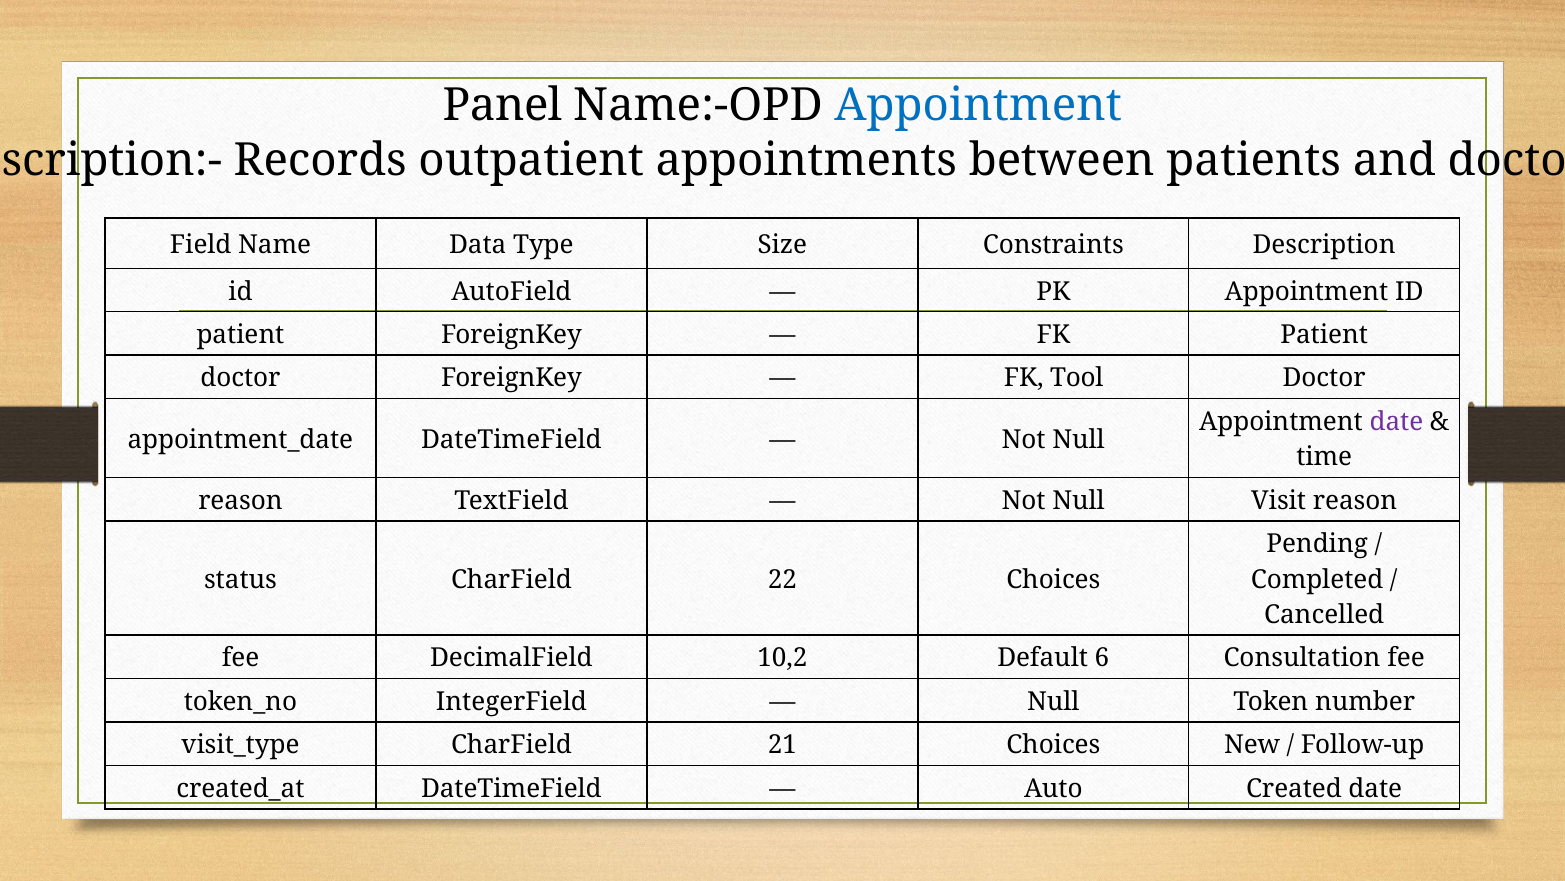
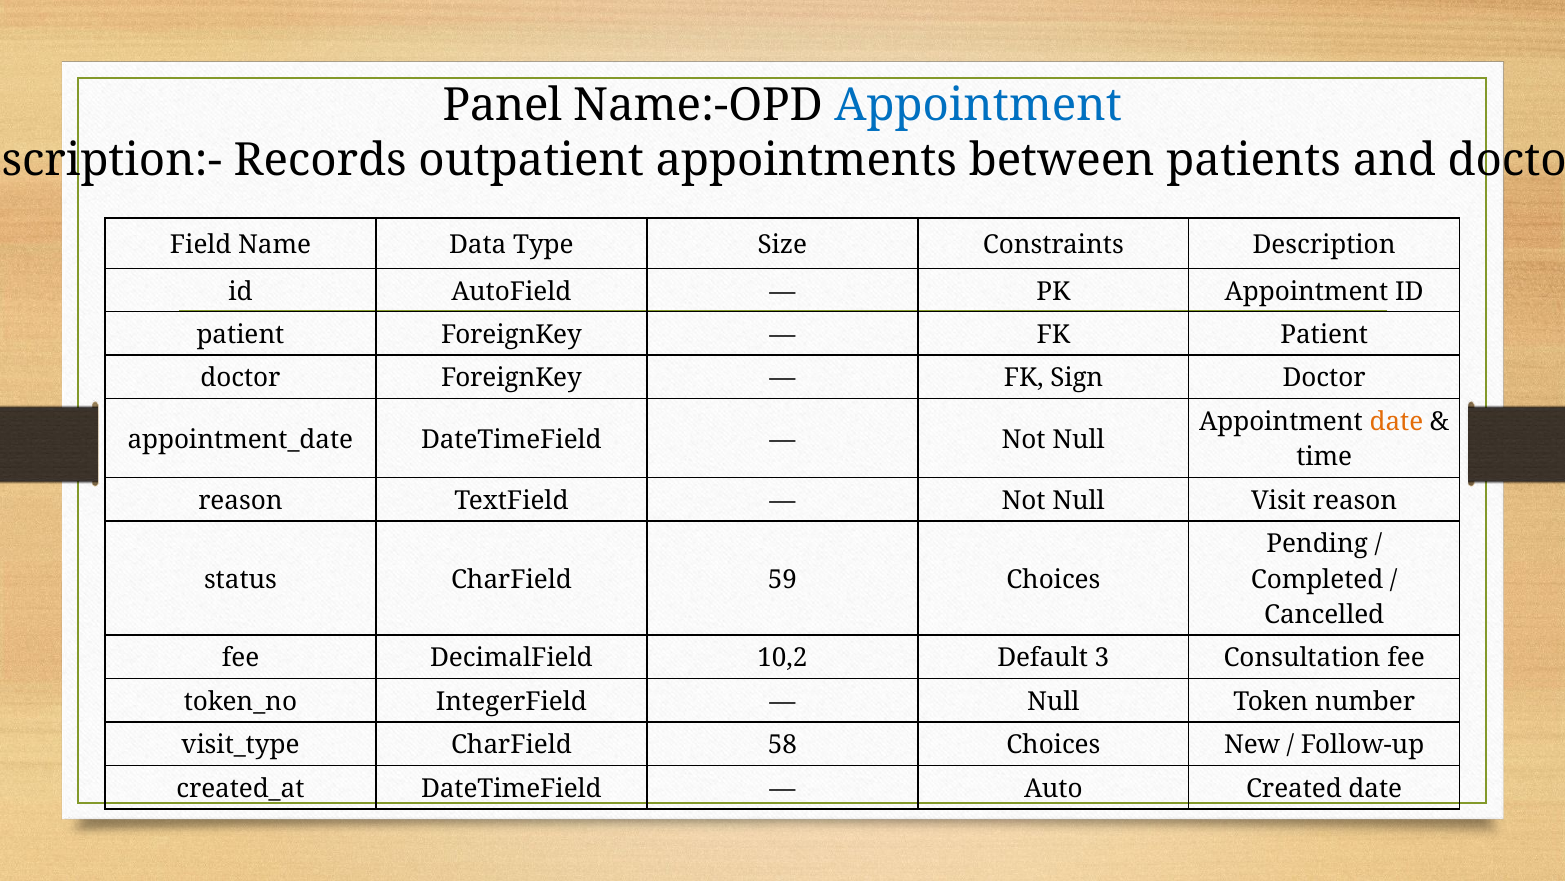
Tool: Tool -> Sign (1077, 378)
date colour: purple -> orange (1396, 421)
22: 22 -> 59 (782, 579)
6: 6 -> 3 (1102, 658)
21: 21 -> 58 (782, 745)
